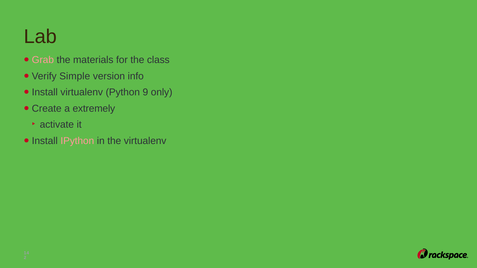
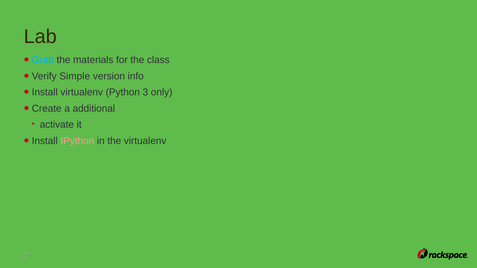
Grab colour: pink -> light blue (43, 60)
9: 9 -> 3 (145, 92)
extremely: extremely -> additional (94, 109)
